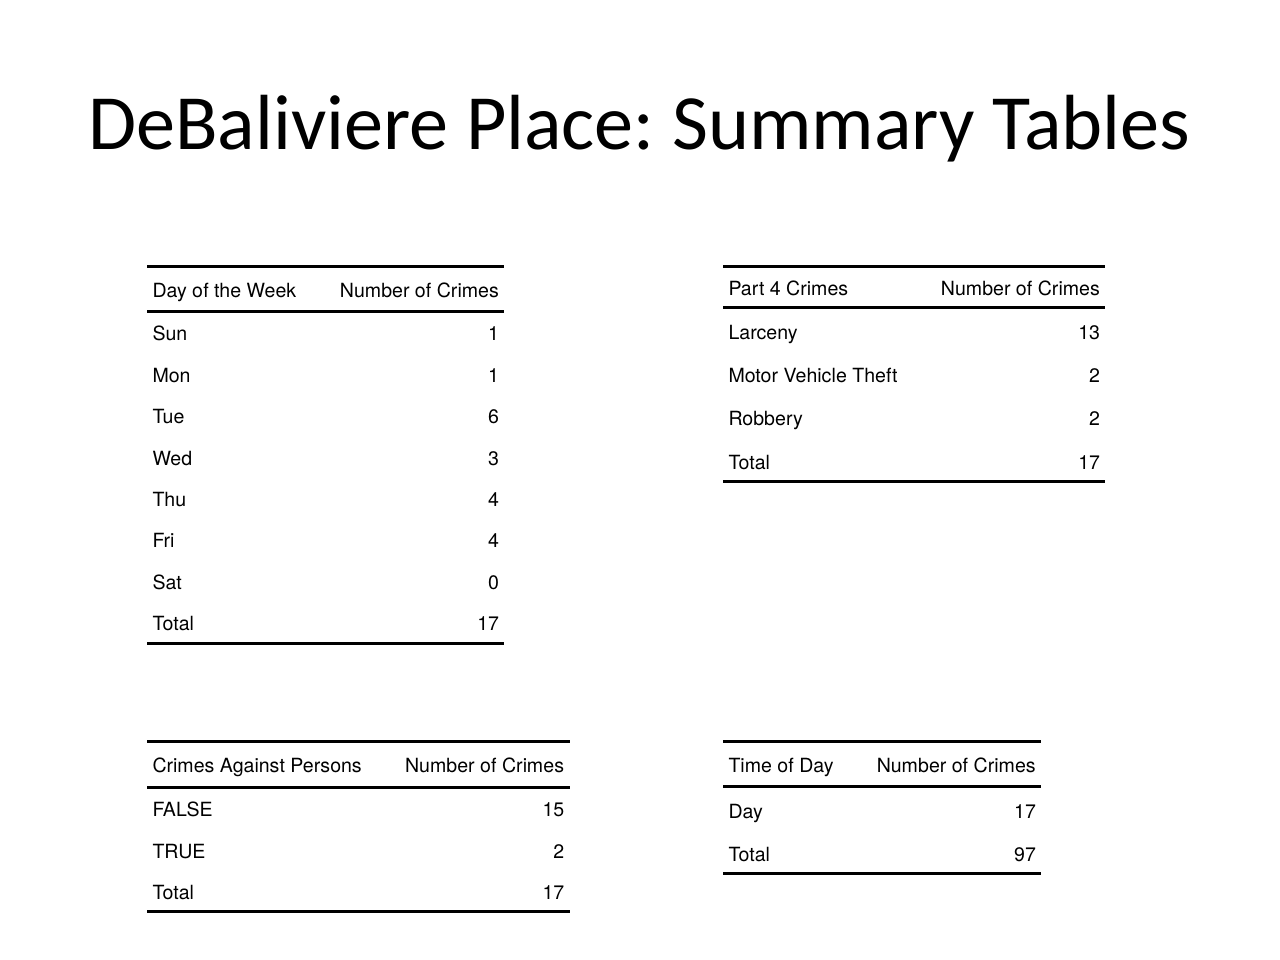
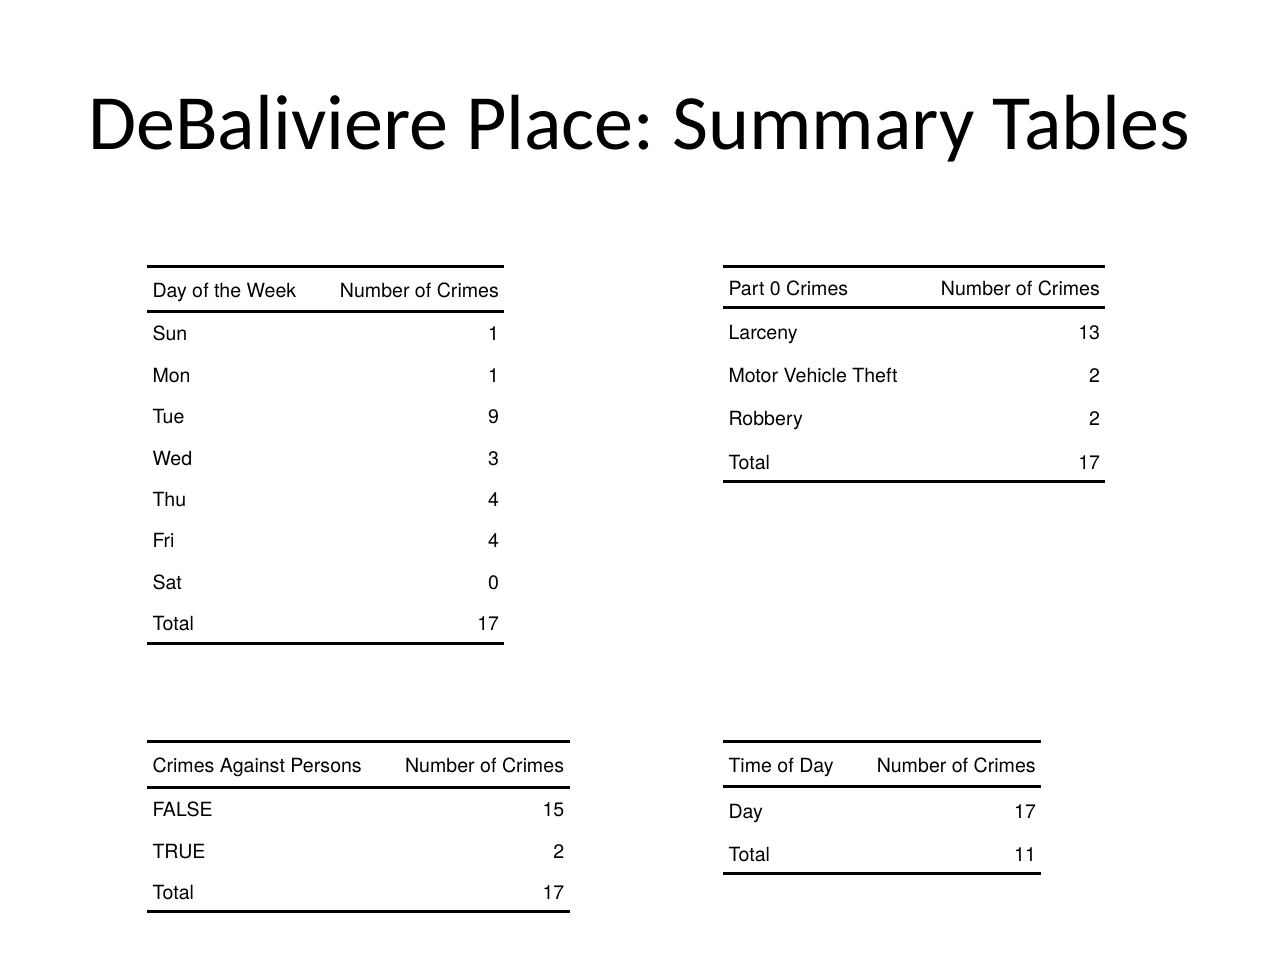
Part 4: 4 -> 0 (775, 289)
6: 6 -> 9 (494, 417)
97: 97 -> 11 (1025, 855)
